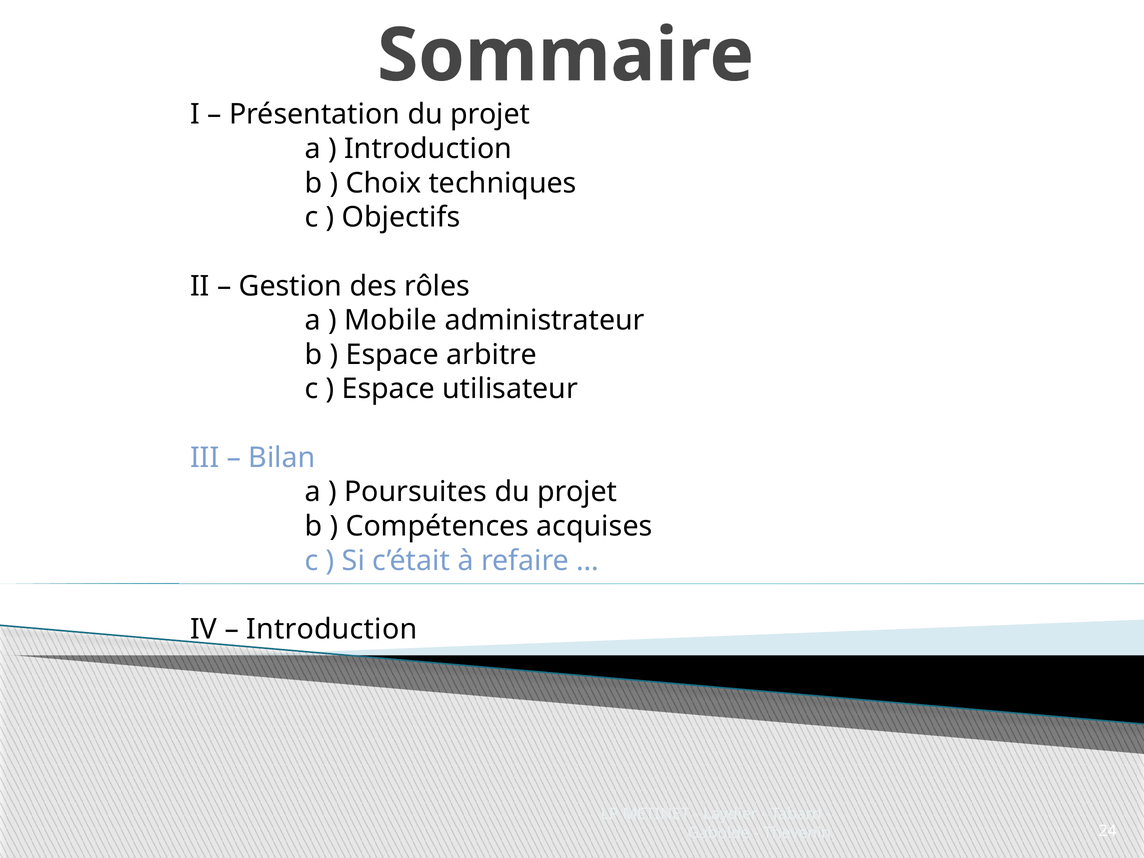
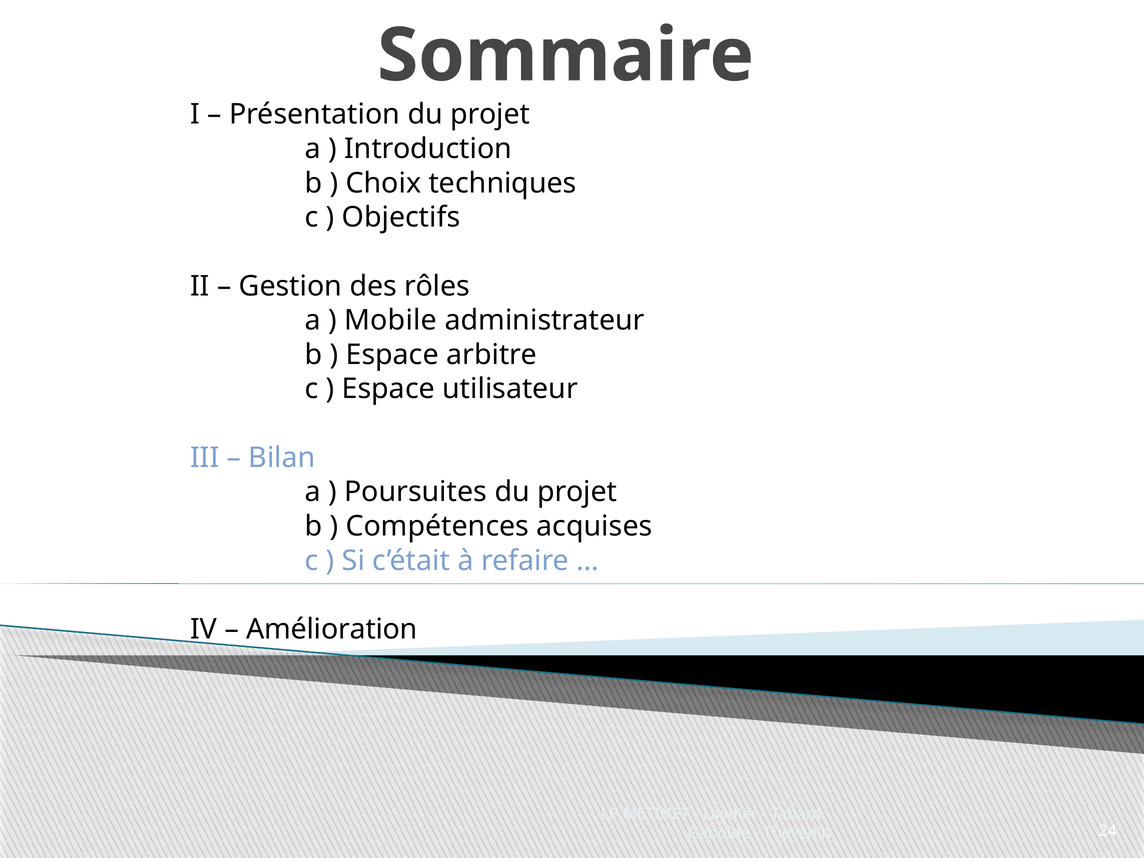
Introduction: Introduction -> Amélioration (332, 629)
